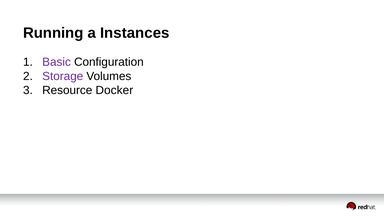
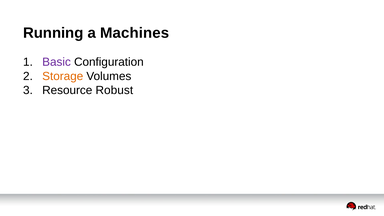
Instances: Instances -> Machines (135, 33)
Storage colour: purple -> orange (63, 76)
Docker: Docker -> Robust (114, 90)
